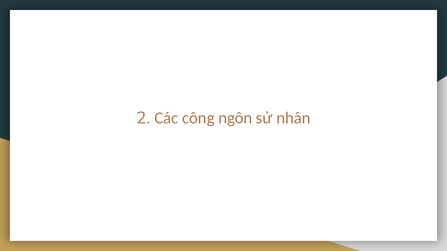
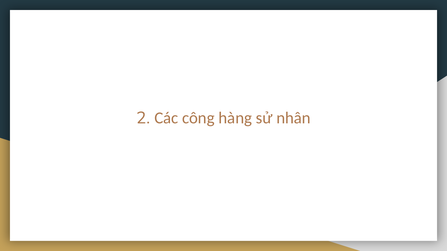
ngôn: ngôn -> hàng (235, 118)
